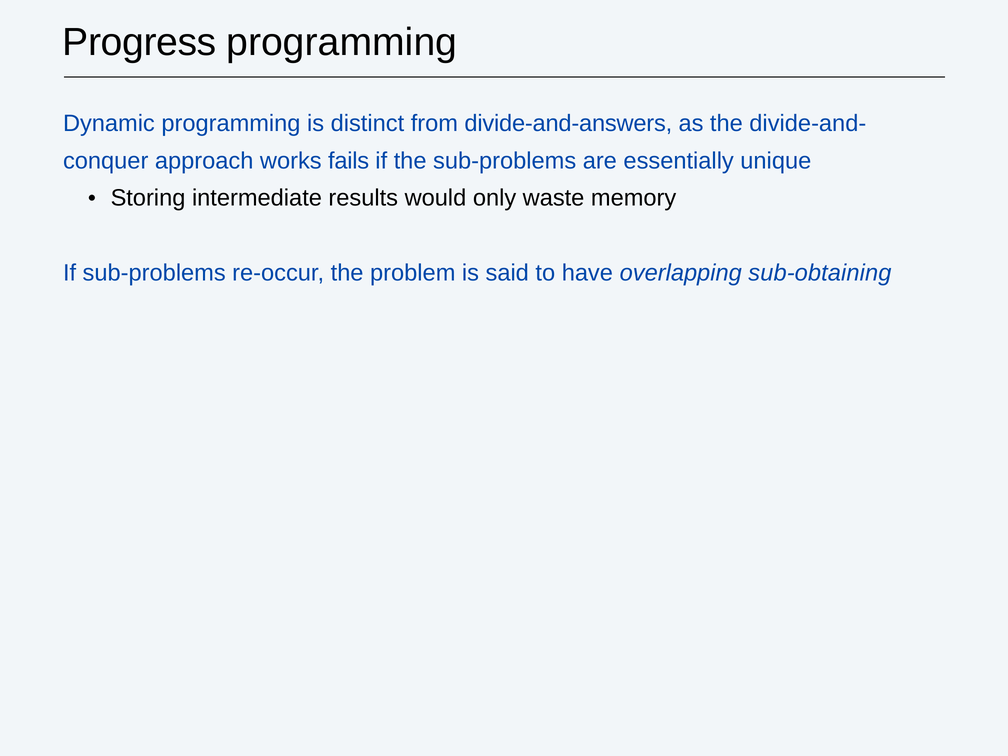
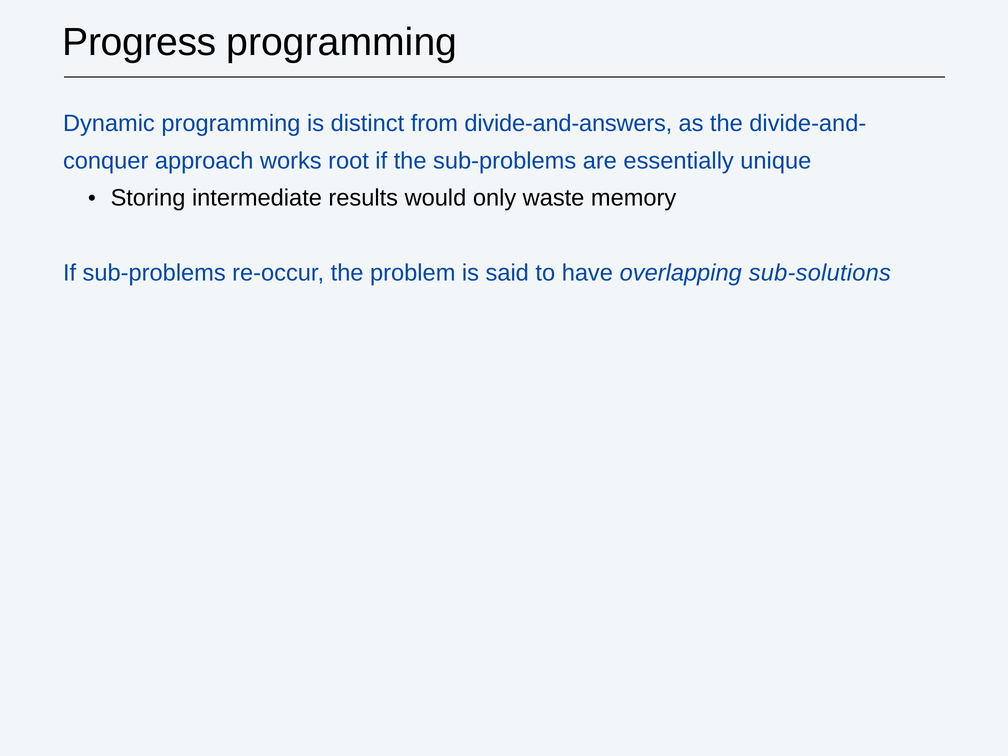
fails: fails -> root (348, 161)
sub-obtaining: sub-obtaining -> sub-solutions (820, 273)
